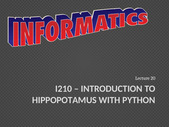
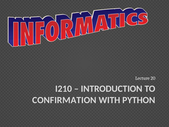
HIPPOPOTAMUS: HIPPOPOTAMUS -> CONFIRMATION (64, 100)
